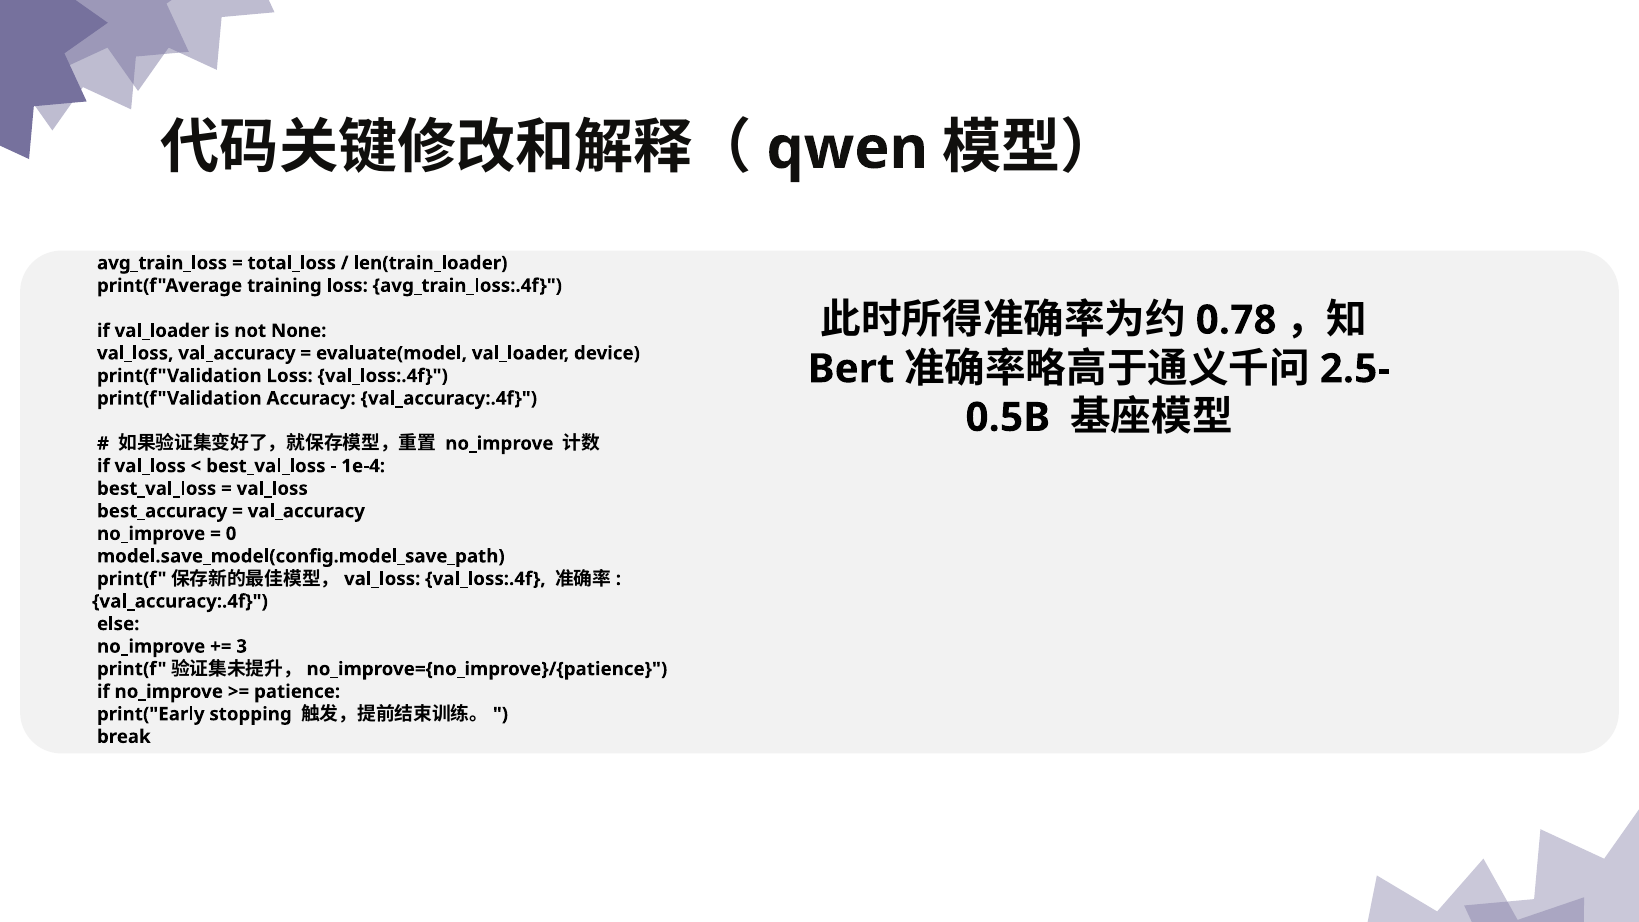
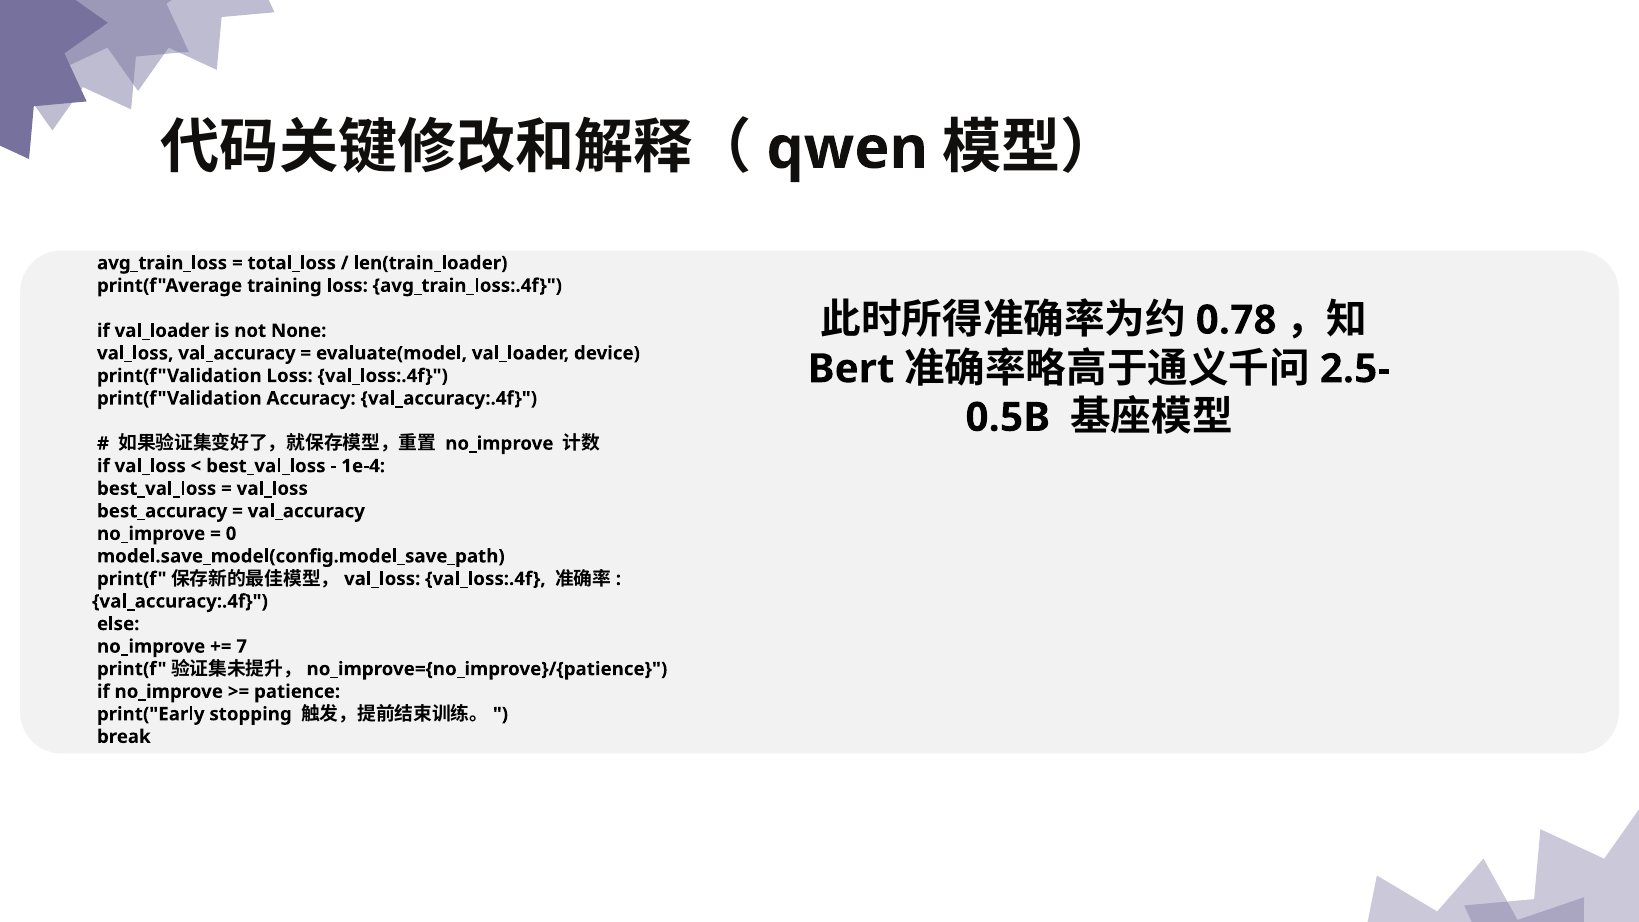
3: 3 -> 7 (242, 646)
